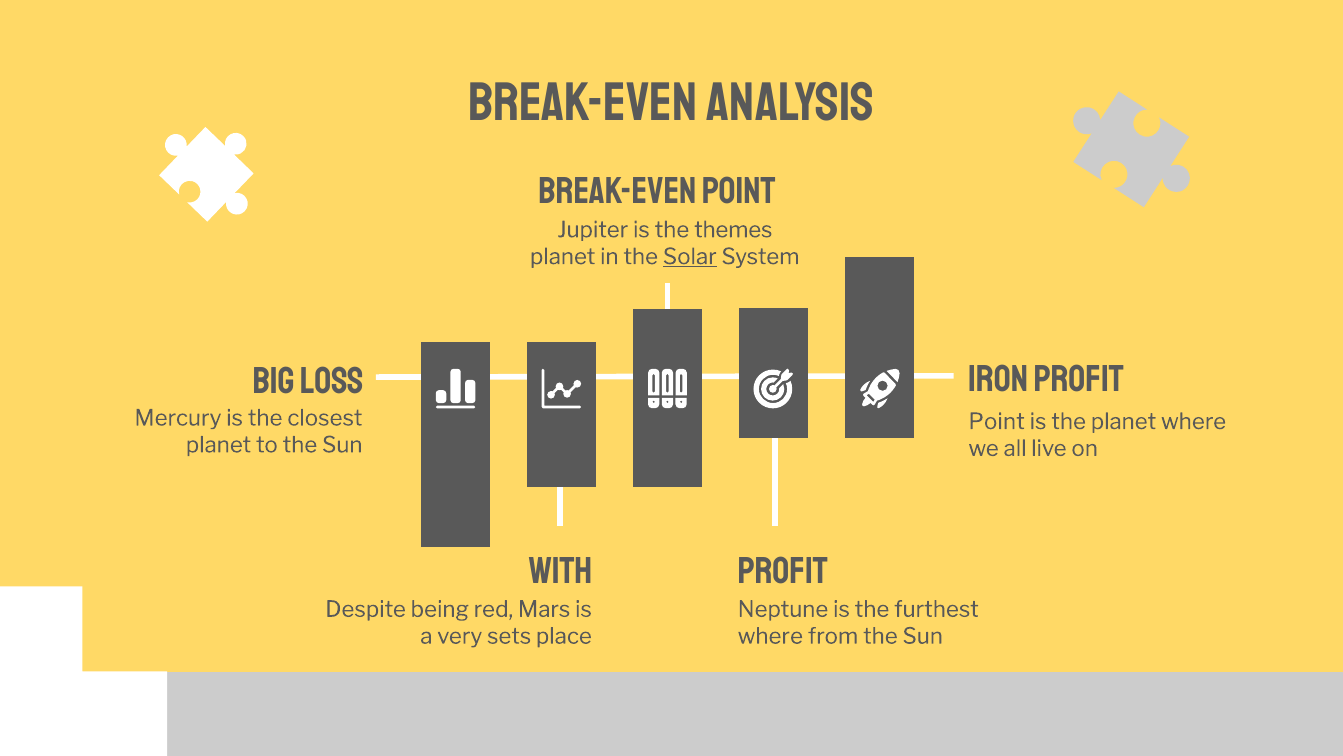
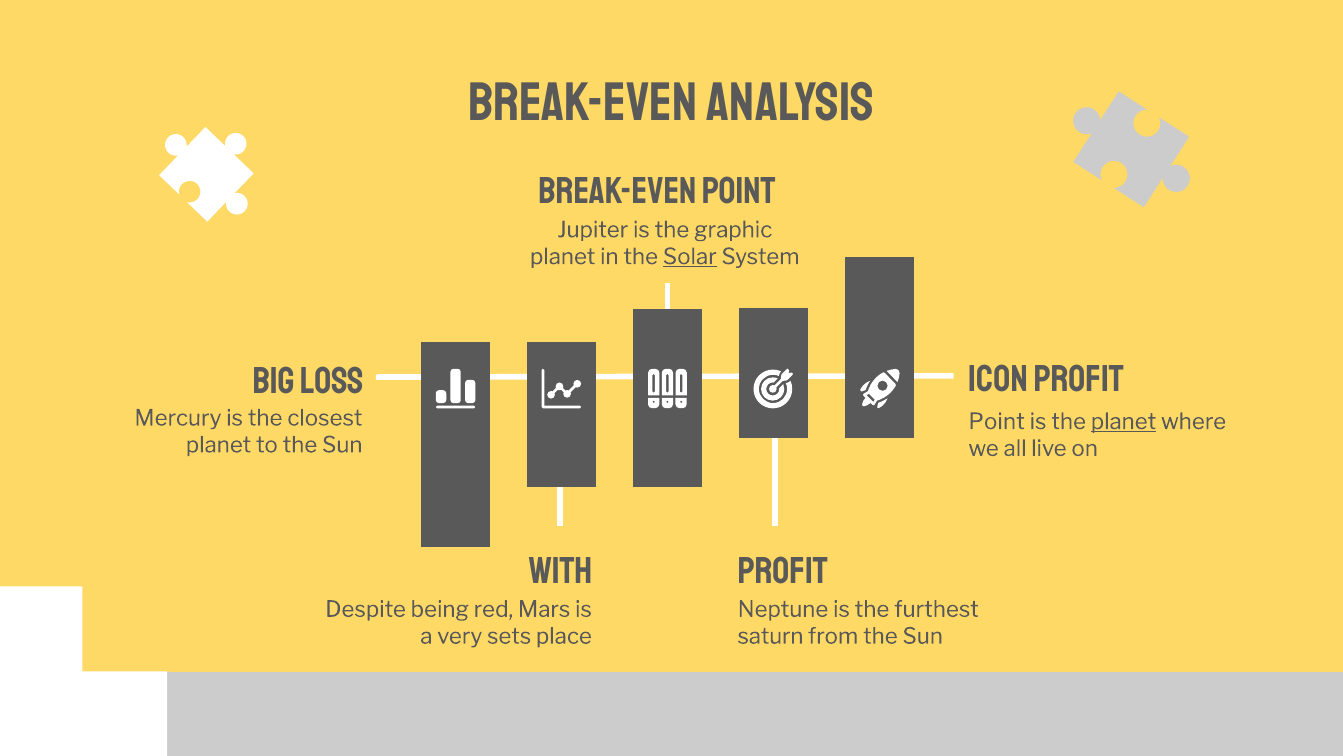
themes: themes -> graphic (733, 230)
IRON: IRON -> ICON (998, 379)
planet underline: none -> present (1124, 421)
where: where -> saturn (770, 636)
